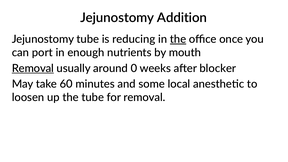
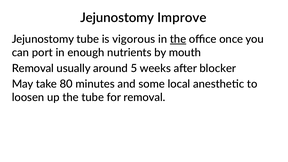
Addition: Addition -> Improve (182, 18)
reducing: reducing -> vigorous (134, 39)
Removal underline: present -> none (33, 68)
0: 0 -> 5 (134, 68)
60: 60 -> 80 (66, 84)
